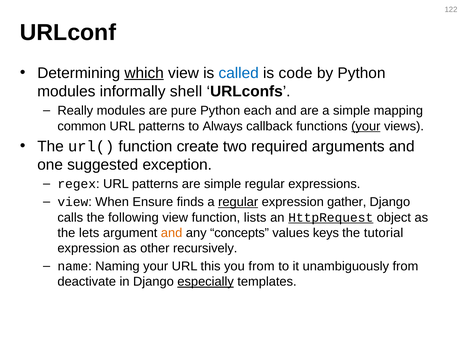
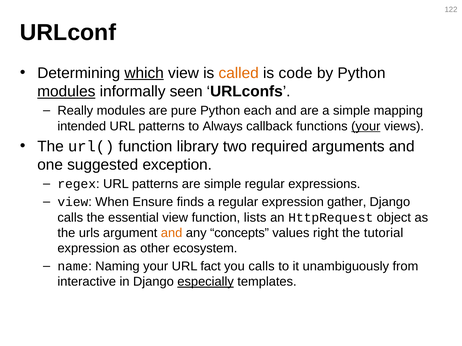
called colour: blue -> orange (239, 73)
modules underline: none -> present (66, 92)
shell: shell -> seen (186, 92)
common: common -> intended (82, 126)
create: create -> library (198, 147)
regular underline: present -> none (238, 202)
following: following -> essential (133, 218)
HttpRequest underline: present -> none (331, 218)
lets: lets -> urls (89, 233)
keys: keys -> right (326, 233)
recursively: recursively -> ecosystem (205, 249)
this: this -> fact (211, 267)
you from: from -> calls (262, 267)
deactivate: deactivate -> interactive (87, 282)
